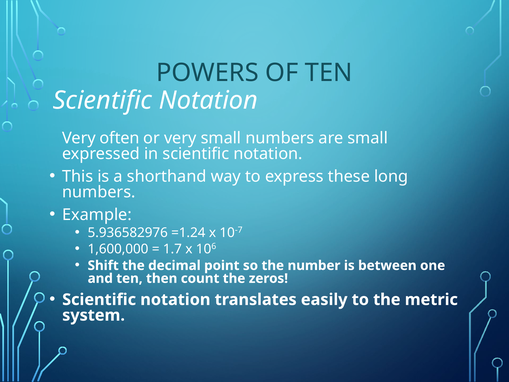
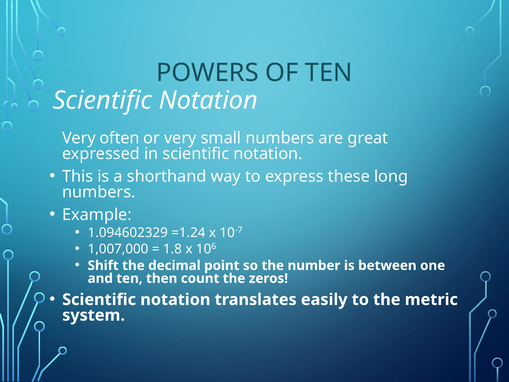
are small: small -> great (368, 138)
5.936582976: 5.936582976 -> 1.094602329 (128, 233)
1,600,000: 1,600,000 -> 1,007,000 (118, 249)
1.7: 1.7 -> 1.8 (172, 249)
